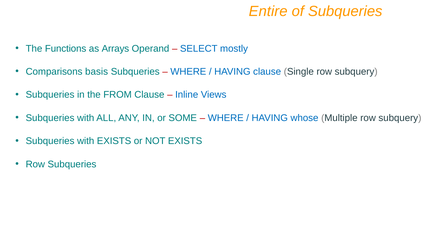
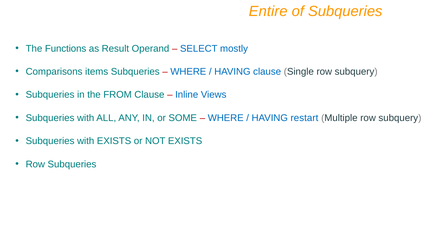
Arrays: Arrays -> Result (115, 48)
basis: basis -> items (97, 72)
whose: whose -> restart (304, 118)
